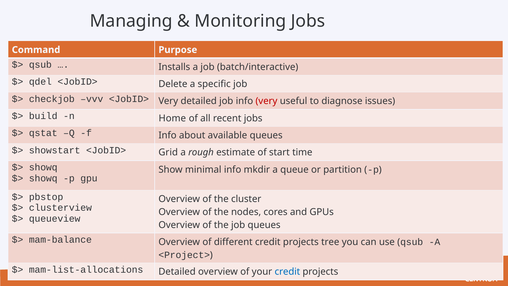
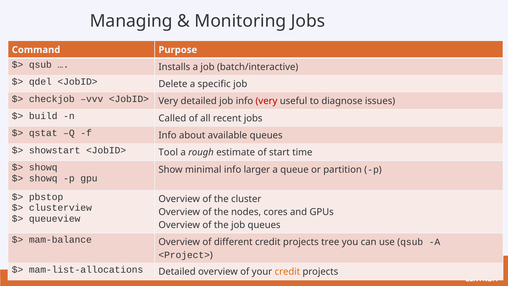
Home: Home -> Called (172, 118)
Grid: Grid -> Tool (168, 152)
mkdir: mkdir -> larger (257, 169)
credit colour: blue -> orange (287, 272)
